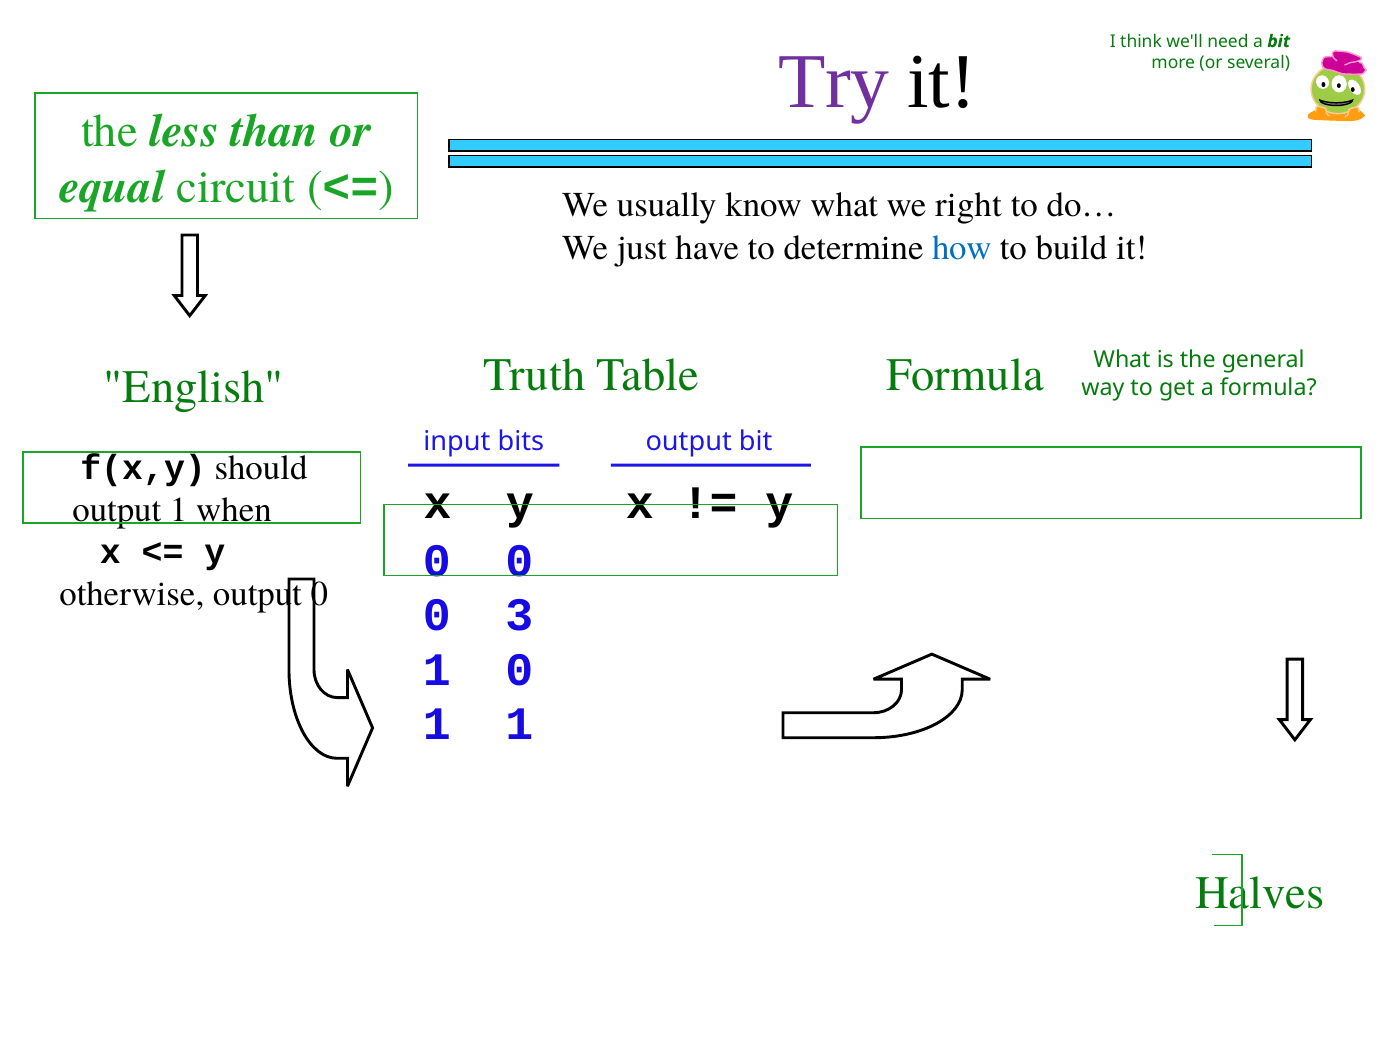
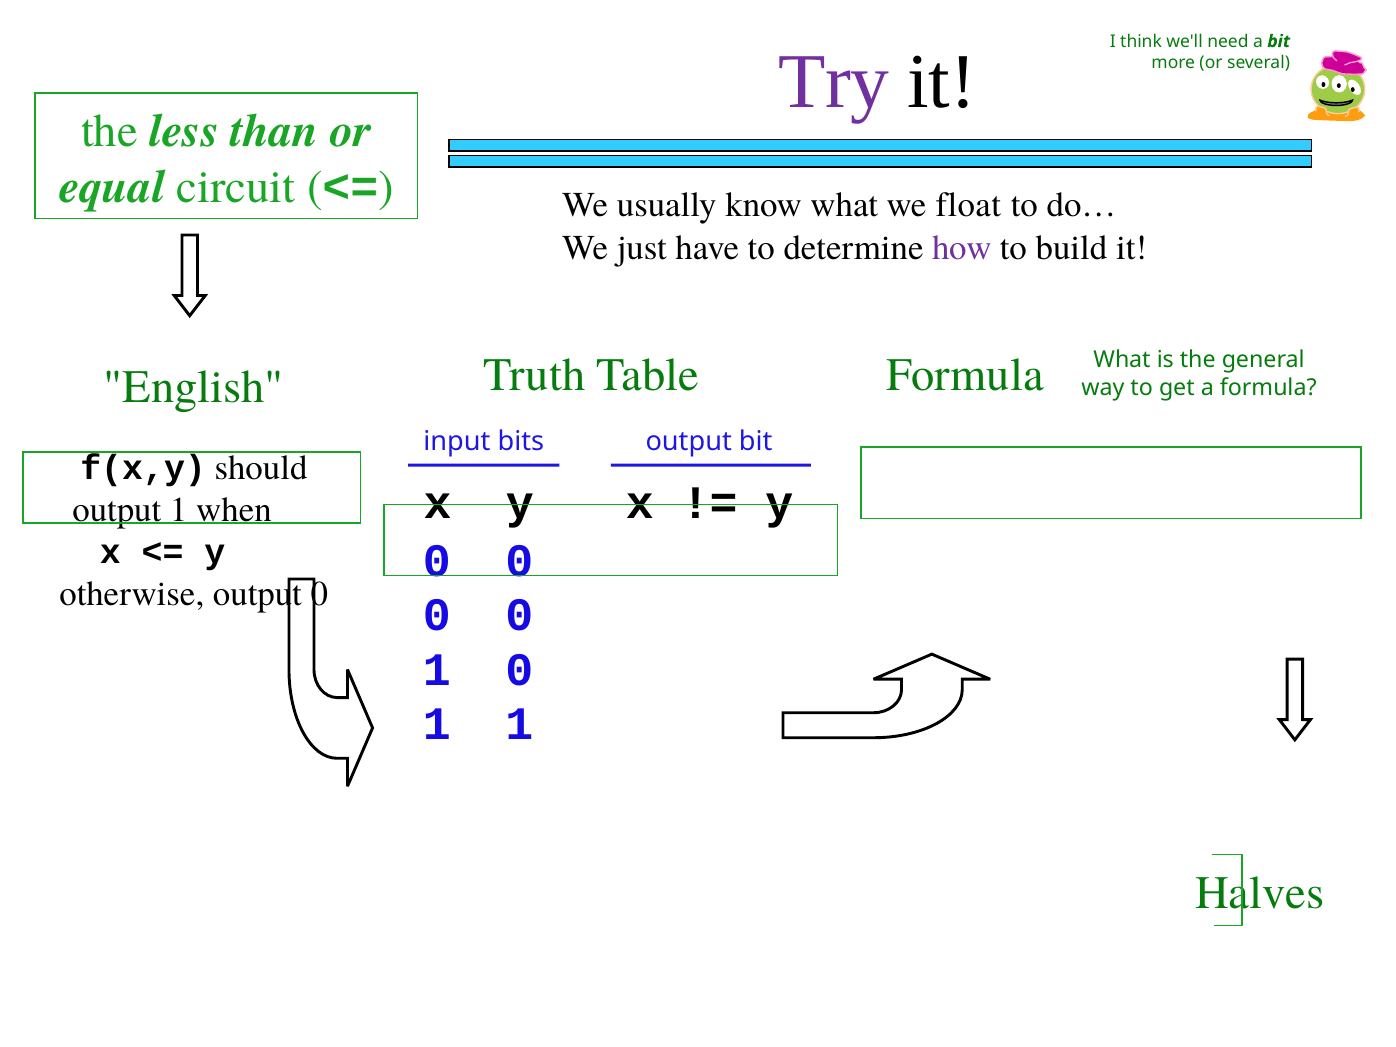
right: right -> float (968, 205)
how colour: blue -> purple (962, 248)
3: 3 -> 0 (519, 615)
